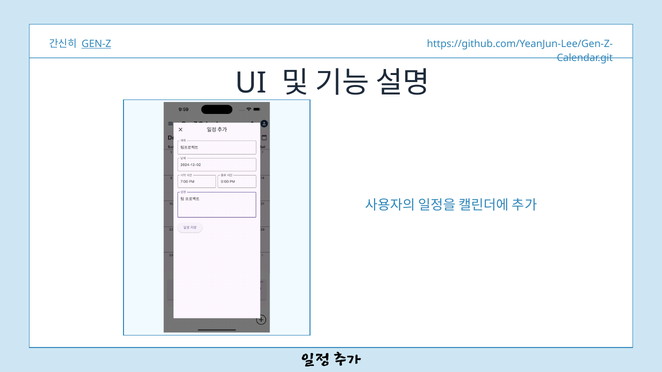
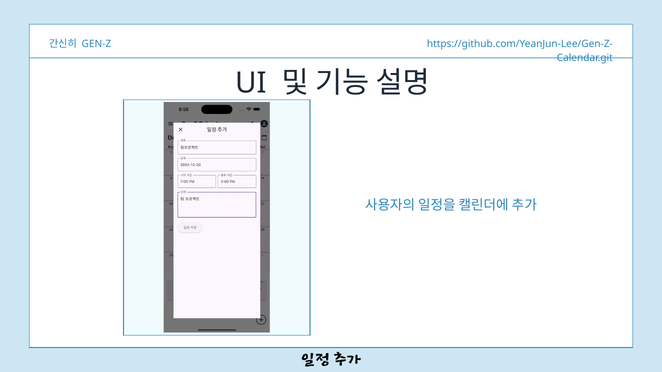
GEN-Z underline: present -> none (96, 44)
